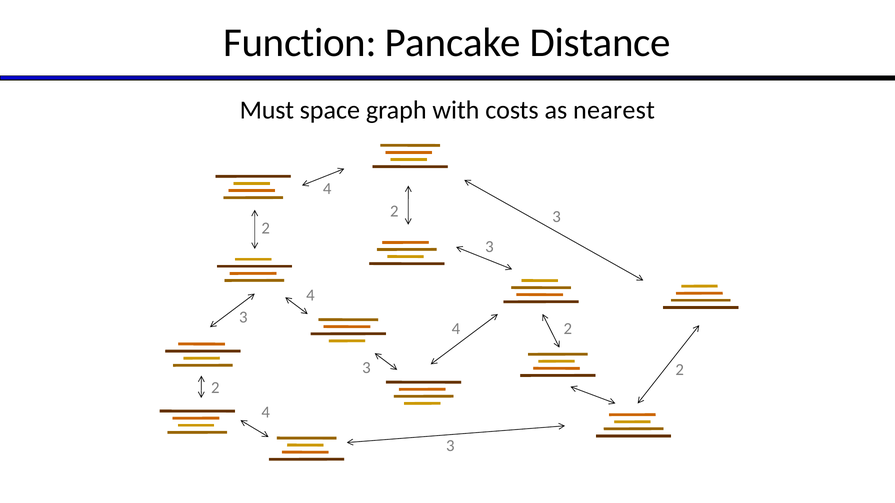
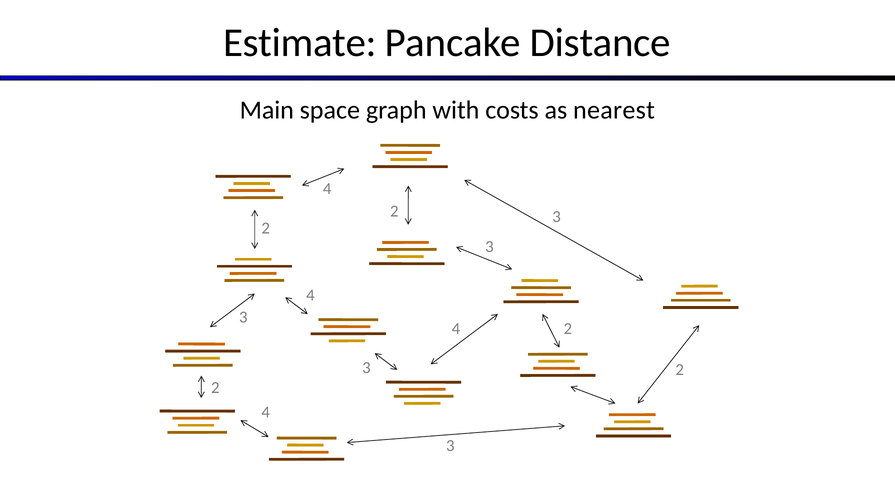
Function: Function -> Estimate (300, 43)
Must: Must -> Main (267, 110)
